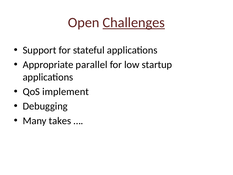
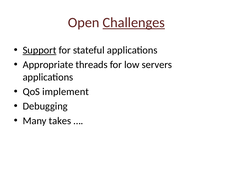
Support underline: none -> present (40, 50)
parallel: parallel -> threads (92, 65)
startup: startup -> servers (157, 65)
